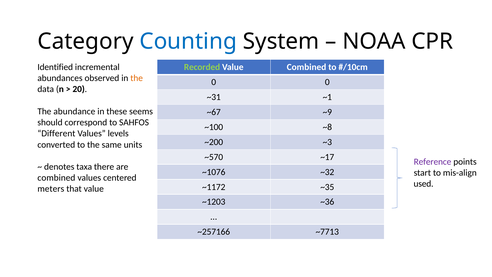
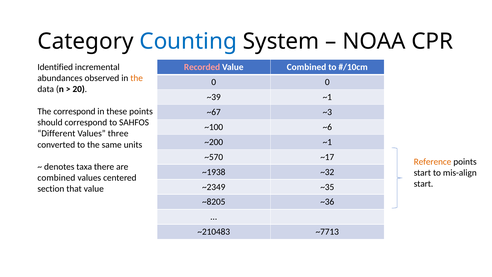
Recorded colour: light green -> pink (202, 67)
~31: ~31 -> ~39 (214, 97)
The abundance: abundance -> correspond (74, 111)
these seems: seems -> points (141, 111)
~9: ~9 -> ~3 (327, 112)
~8: ~8 -> ~6 (327, 127)
levels: levels -> three (118, 133)
~200 ~3: ~3 -> ~1 (327, 142)
Reference colour: purple -> orange (433, 162)
~1076: ~1076 -> ~1938 (214, 172)
used: used -> start (424, 184)
~1172: ~1172 -> ~2349 (214, 187)
meters: meters -> section (51, 189)
~1203: ~1203 -> ~8205 (214, 202)
~257166: ~257166 -> ~210483 (214, 232)
